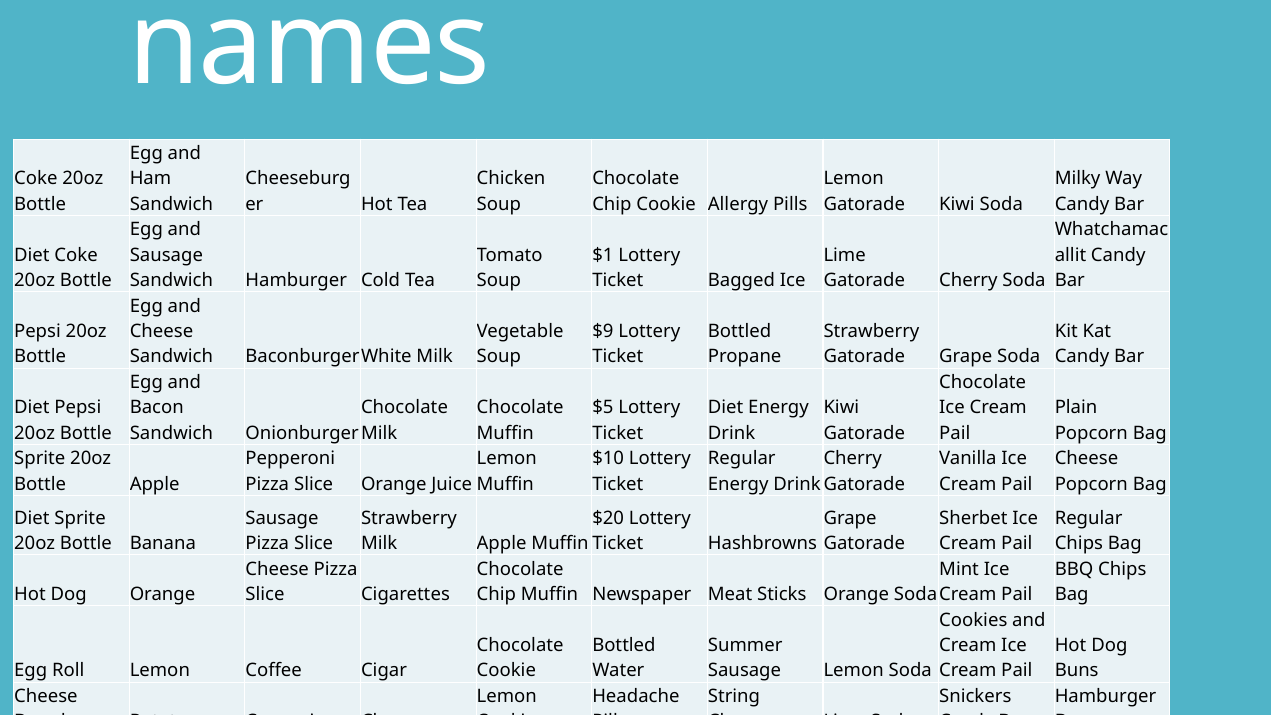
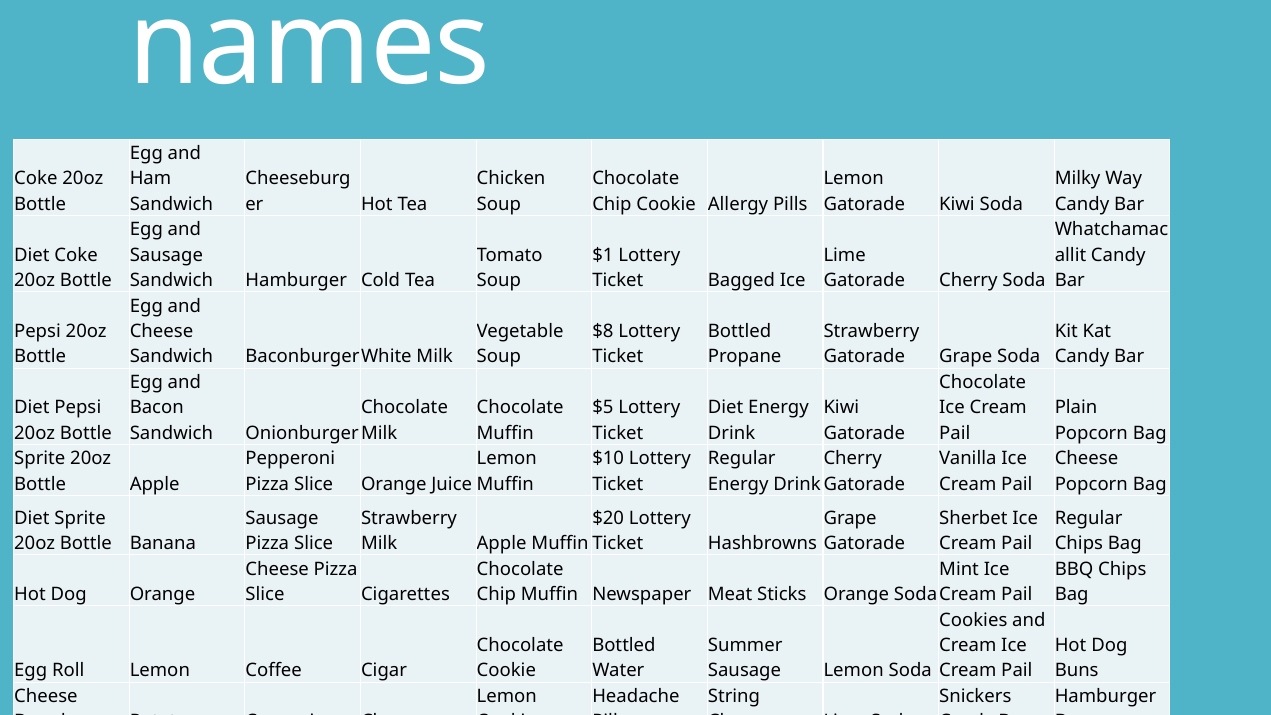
$9: $9 -> $8 (603, 331)
